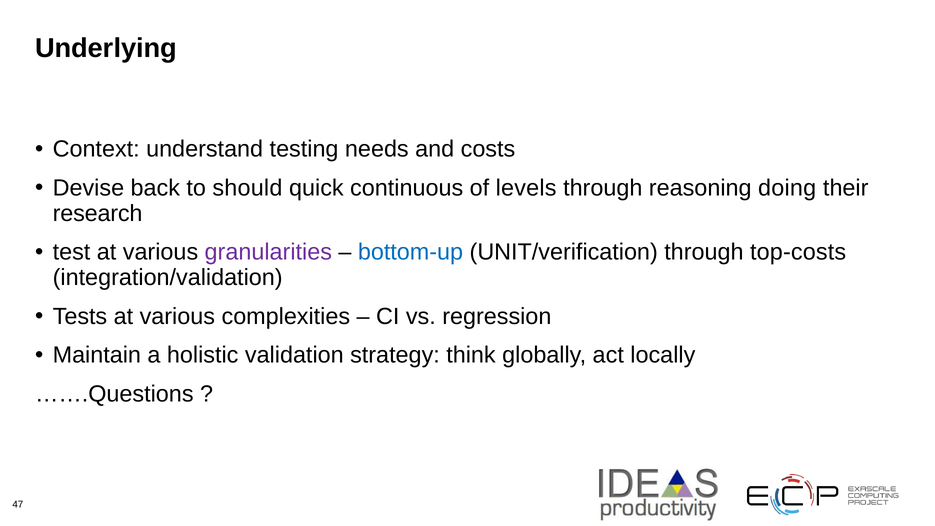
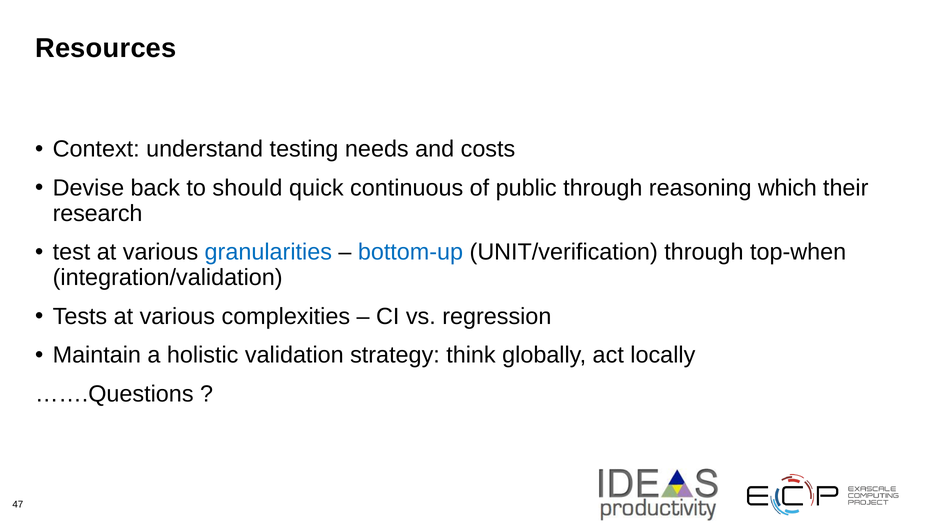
Underlying: Underlying -> Resources (106, 48)
levels: levels -> public (526, 188)
doing: doing -> which (787, 188)
granularities colour: purple -> blue (268, 252)
top-costs: top-costs -> top-when (798, 252)
